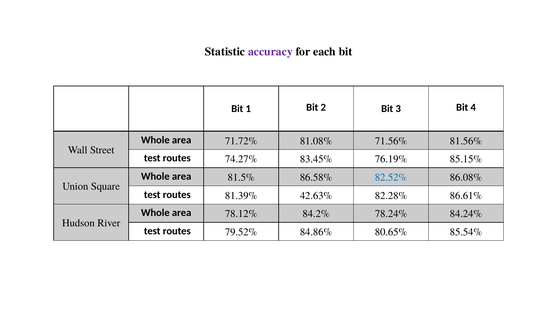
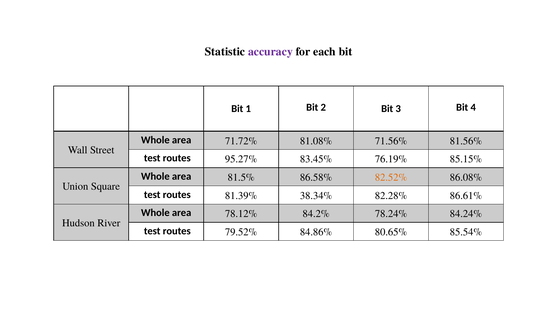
74.27%: 74.27% -> 95.27% (241, 159)
82.52% colour: blue -> orange (391, 177)
42.63%: 42.63% -> 38.34% (316, 196)
